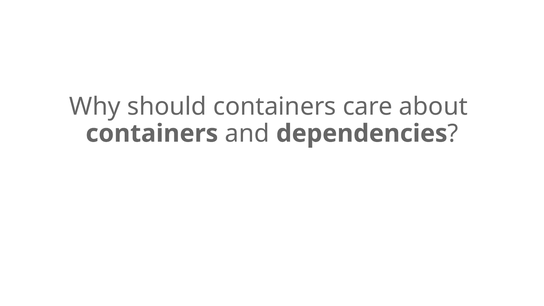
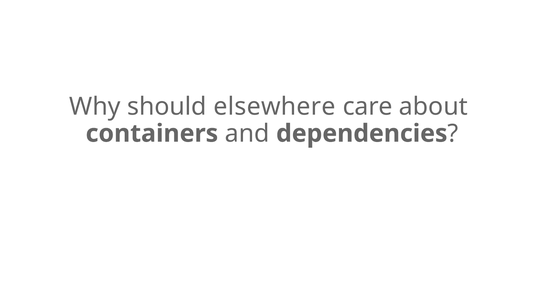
should containers: containers -> elsewhere (275, 107)
